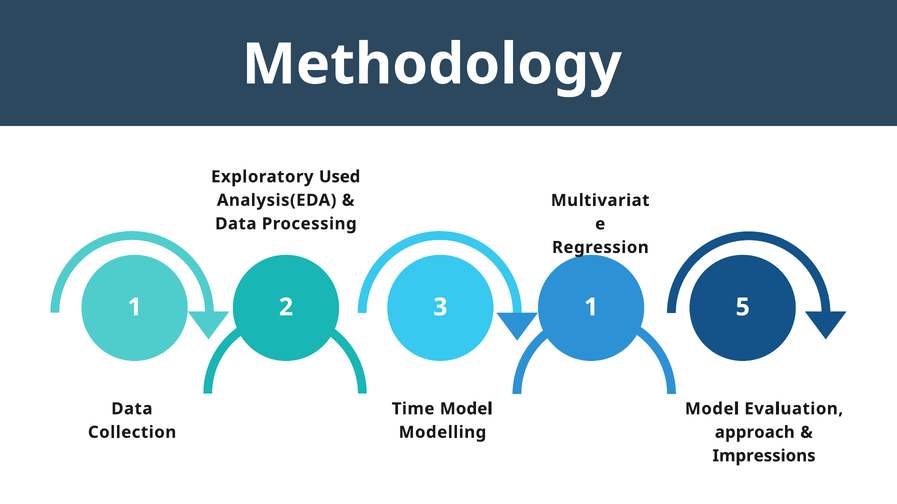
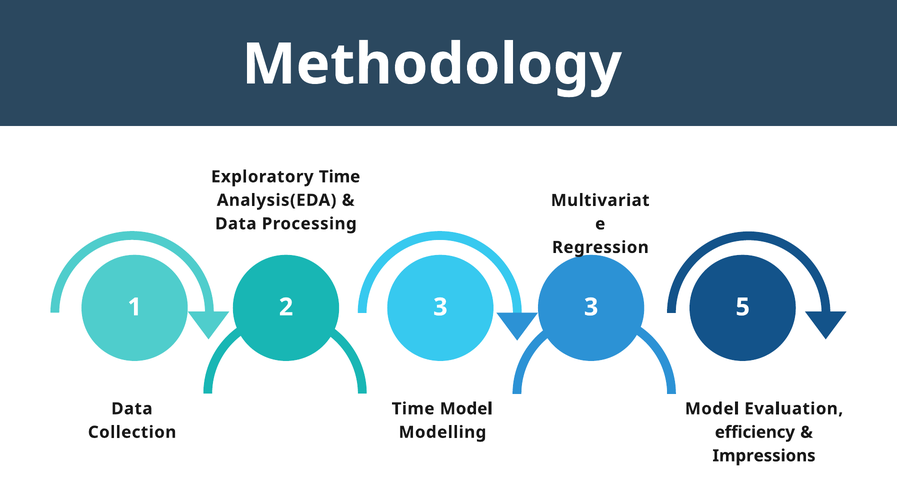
Exploratory Used: Used -> Time (340, 177)
3 1: 1 -> 3 (591, 307)
approach: approach -> efficiency (755, 433)
